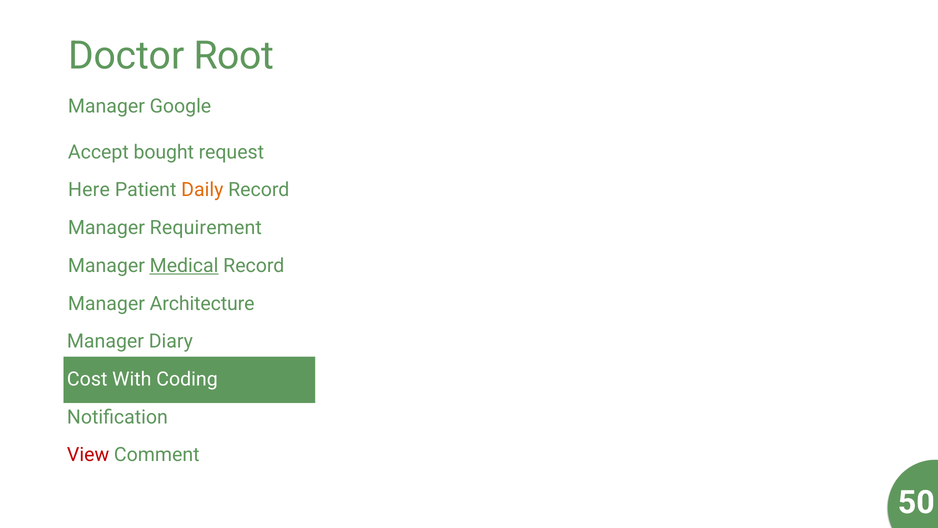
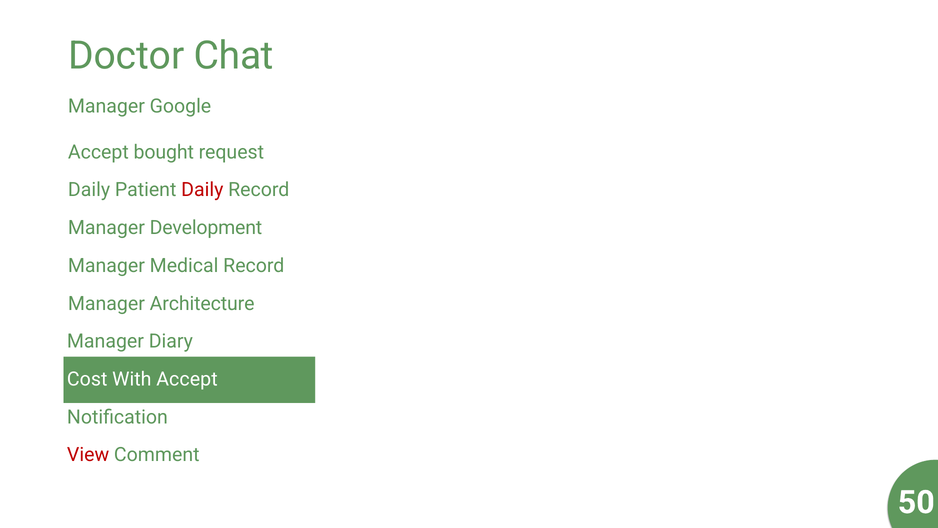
Root: Root -> Chat (234, 56)
Here: Here -> Daily (89, 190)
Daily colour: orange -> red (202, 190)
Requirement: Requirement -> Development (206, 228)
Medical underline: present -> none (184, 266)
With Coding: Coding -> Accept (187, 379)
